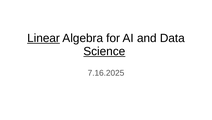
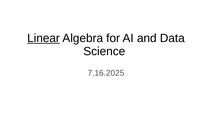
Science underline: present -> none (104, 51)
